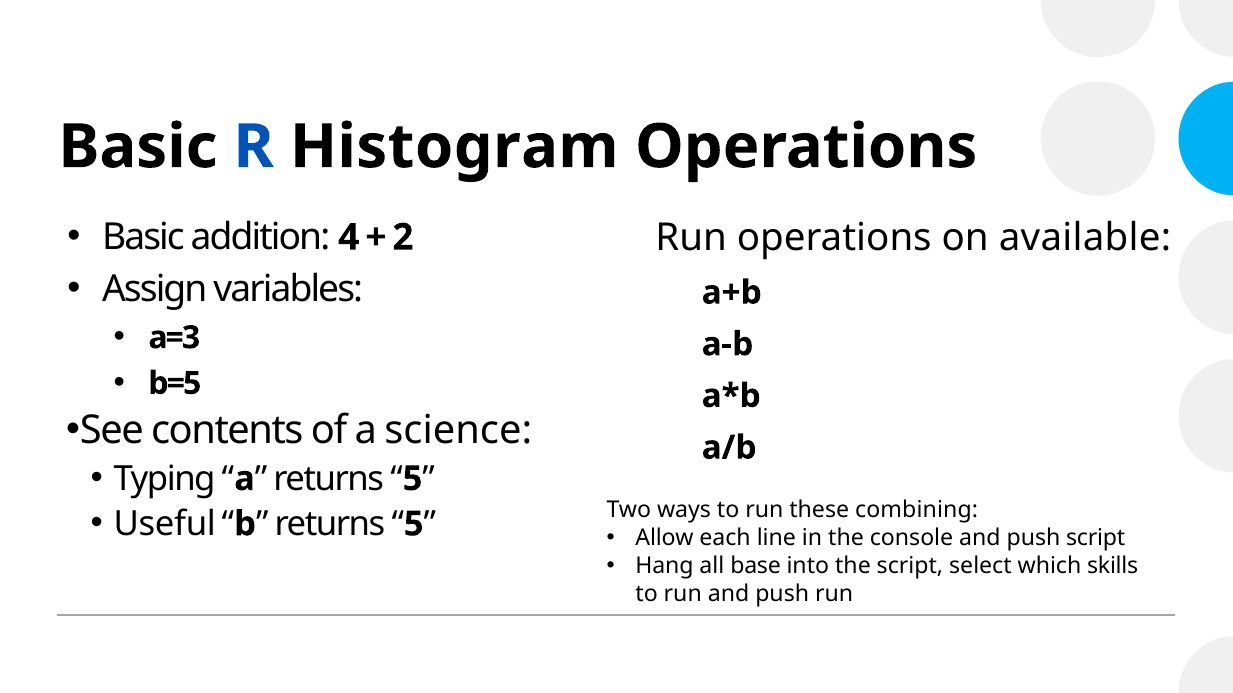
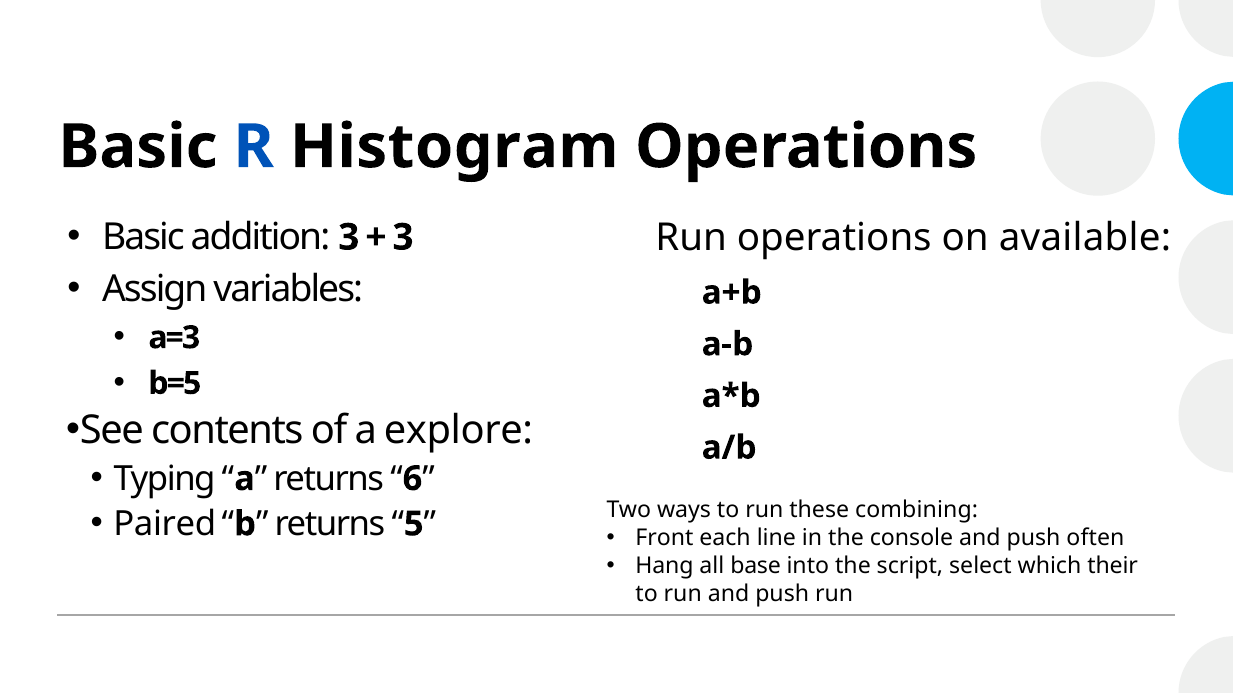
addition 4: 4 -> 3 (349, 238)
2: 2 -> 3 (403, 238)
science: science -> explore (458, 431)
5: 5 -> 6 (412, 479)
Useful: Useful -> Paired (165, 524)
Allow: Allow -> Front (664, 538)
push script: script -> often (1095, 538)
skills: skills -> their (1113, 566)
